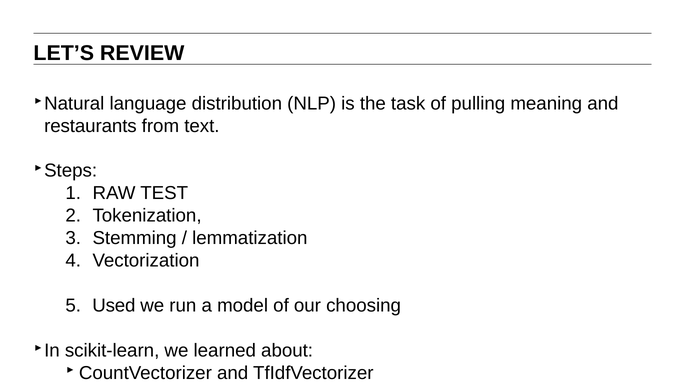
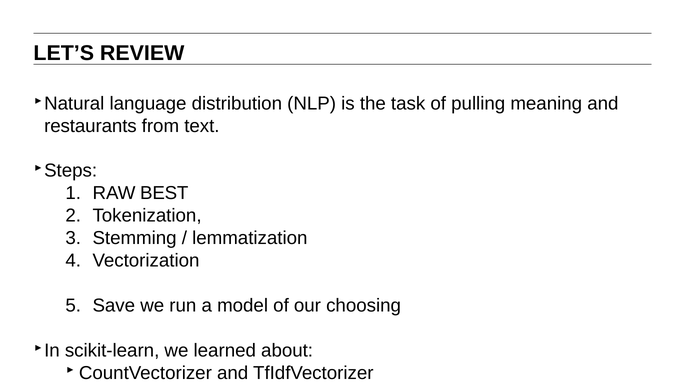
TEST: TEST -> BEST (164, 194)
Used: Used -> Save (114, 306)
